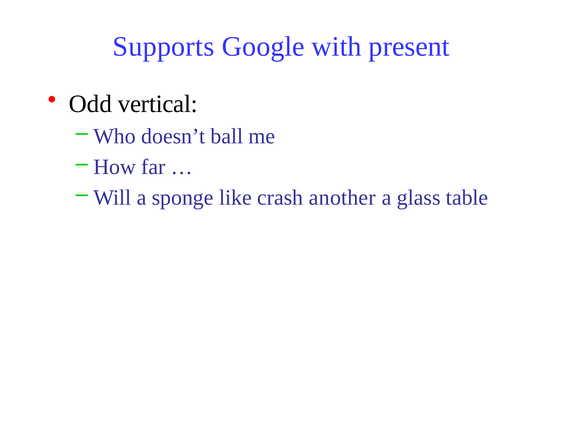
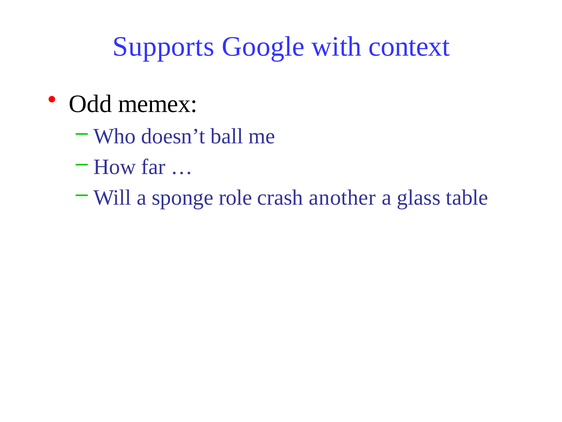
present: present -> context (409, 46)
vertical: vertical -> memex (158, 104)
like: like -> role (235, 197)
